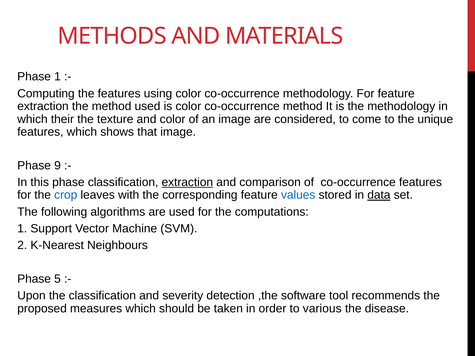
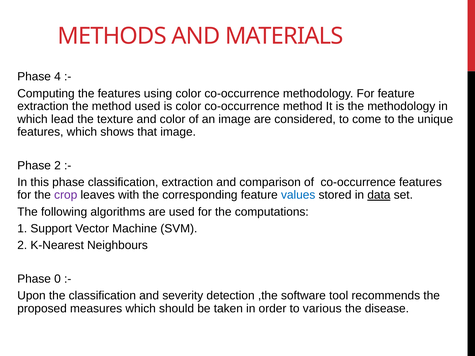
Phase 1: 1 -> 4 (57, 77)
their: their -> lead (62, 119)
Phase 9: 9 -> 2 (57, 166)
extraction underline: present -> none (187, 182)
crop colour: blue -> purple (66, 195)
5: 5 -> 0 (57, 279)
